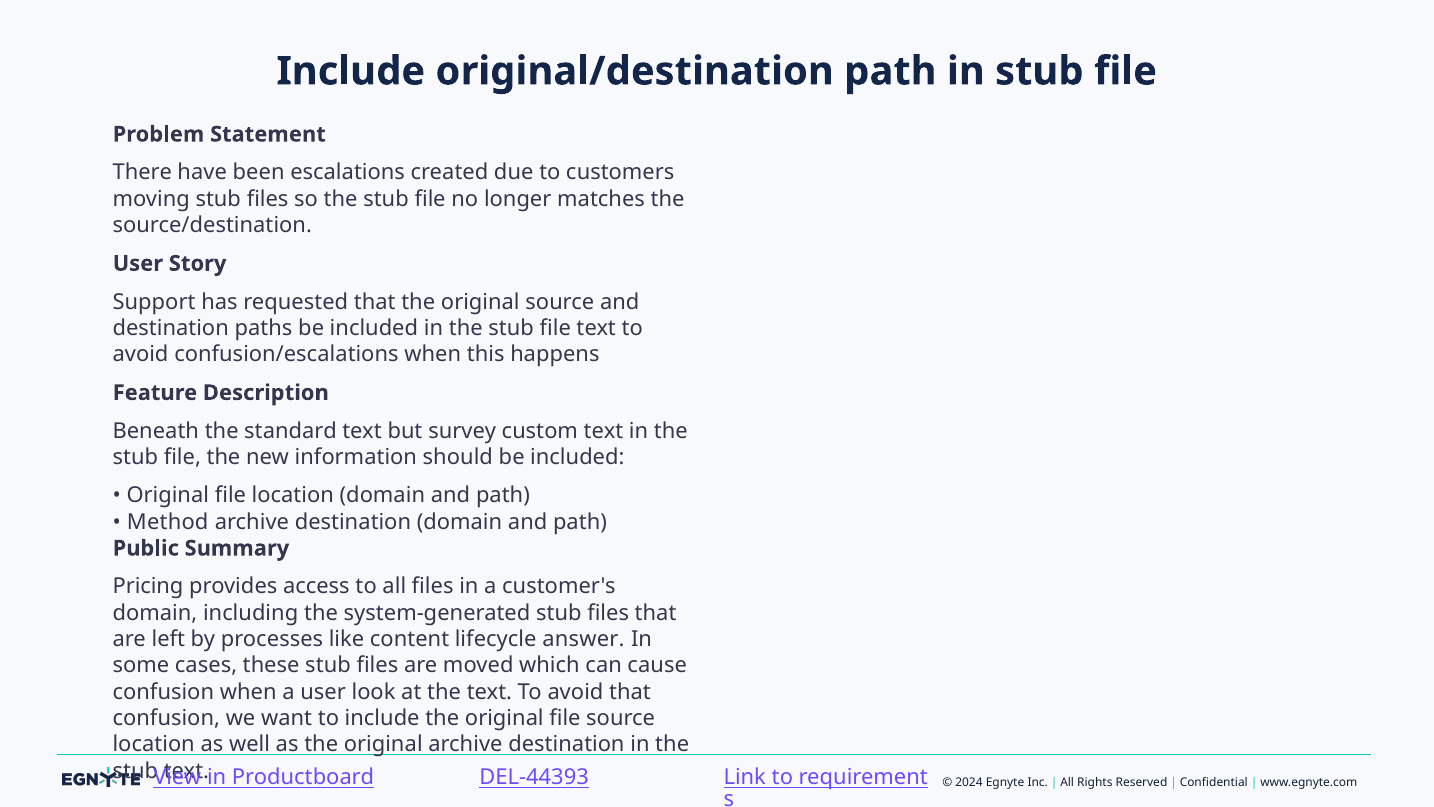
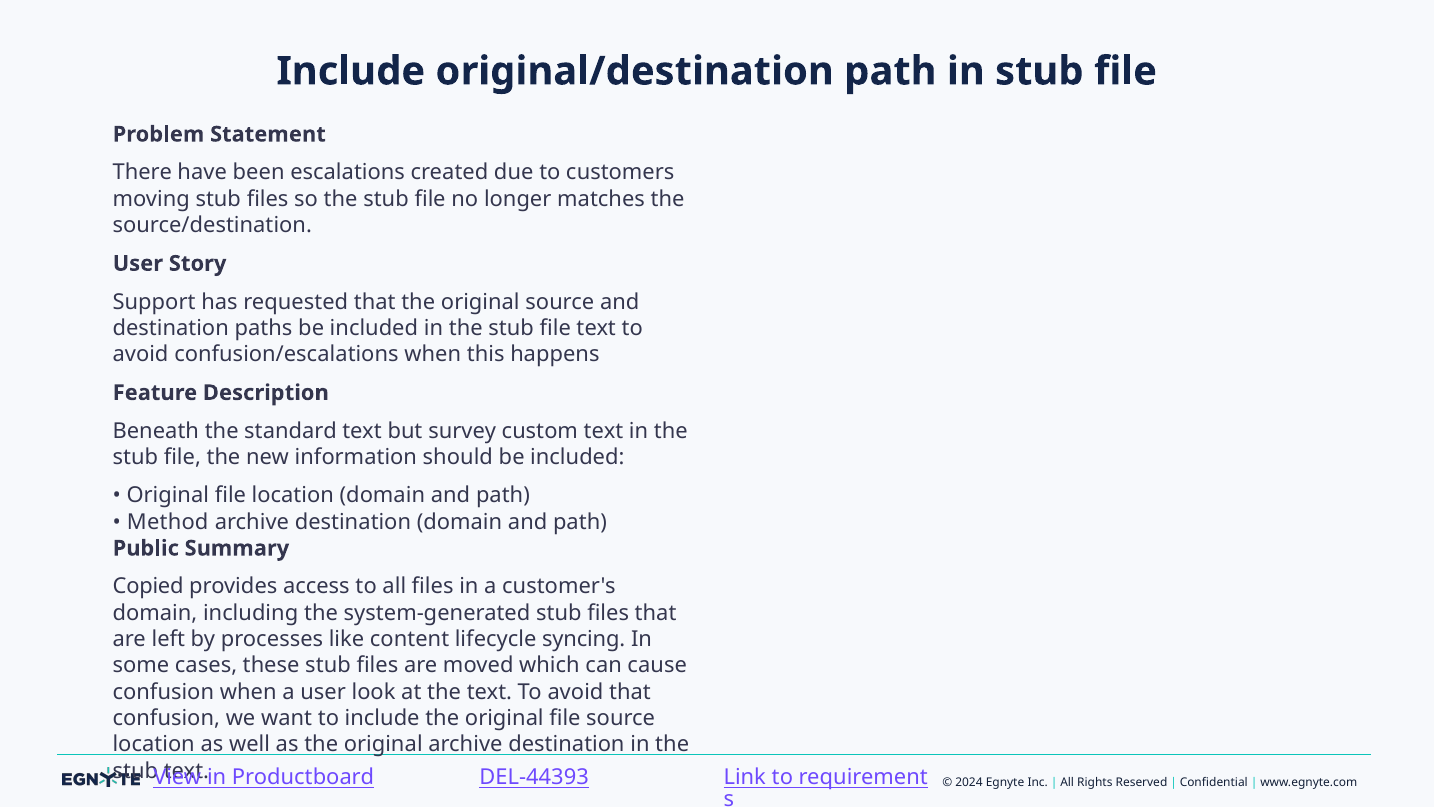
Pricing: Pricing -> Copied (148, 586)
answer: answer -> syncing (584, 639)
